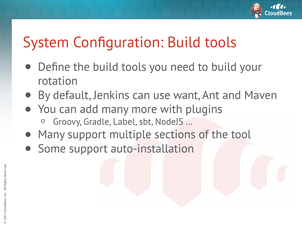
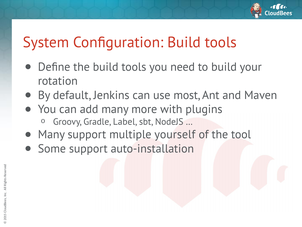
want: want -> most (187, 95)
sections: sections -> yourself (175, 134)
